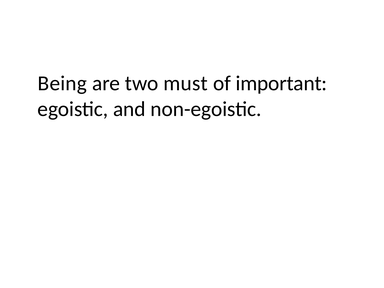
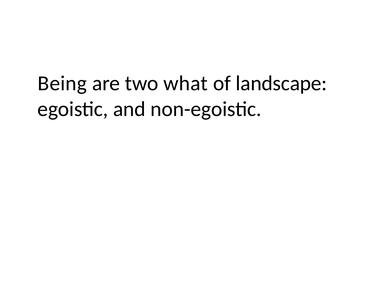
must: must -> what (186, 83)
important: important -> landscape (281, 83)
